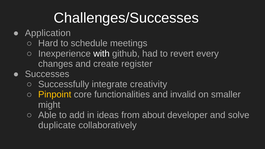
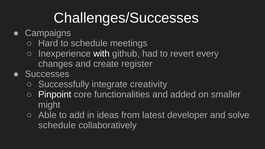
Application: Application -> Campaigns (48, 33)
Pinpoint colour: yellow -> white (55, 95)
invalid: invalid -> added (183, 95)
about: about -> latest (153, 115)
duplicate: duplicate -> schedule (57, 125)
